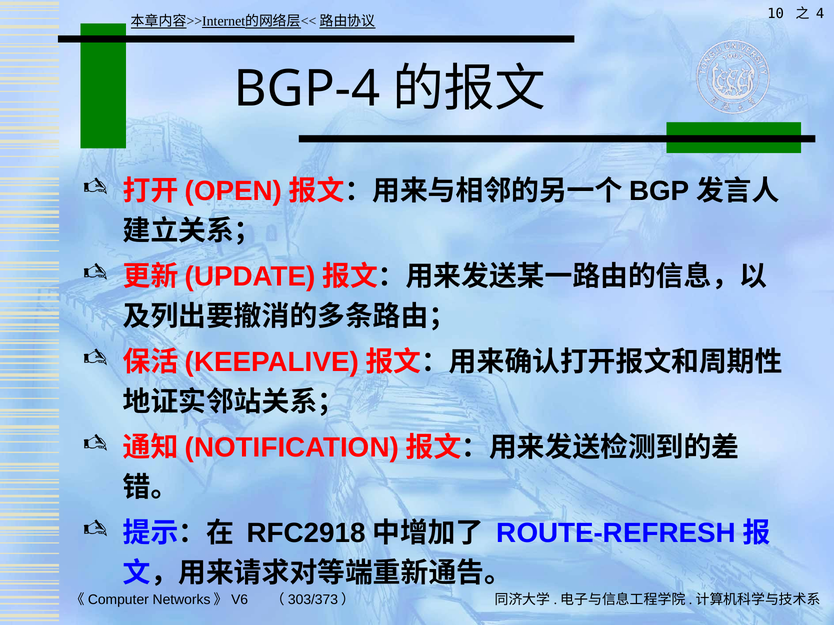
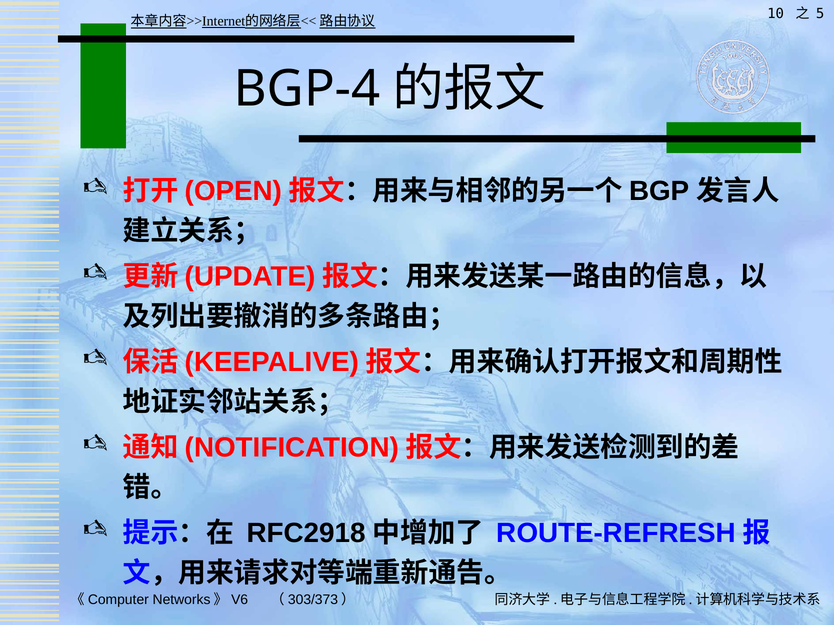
4: 4 -> 5 (820, 14)
